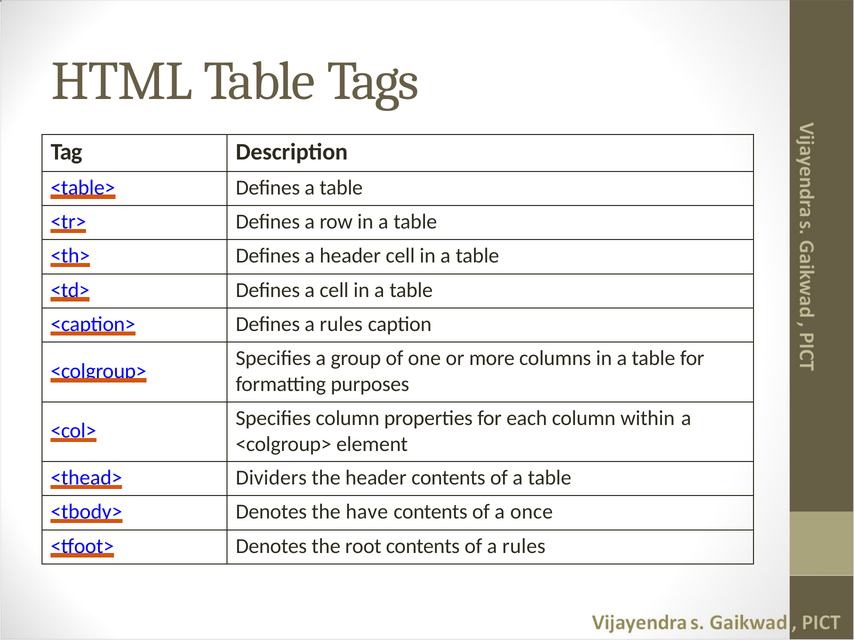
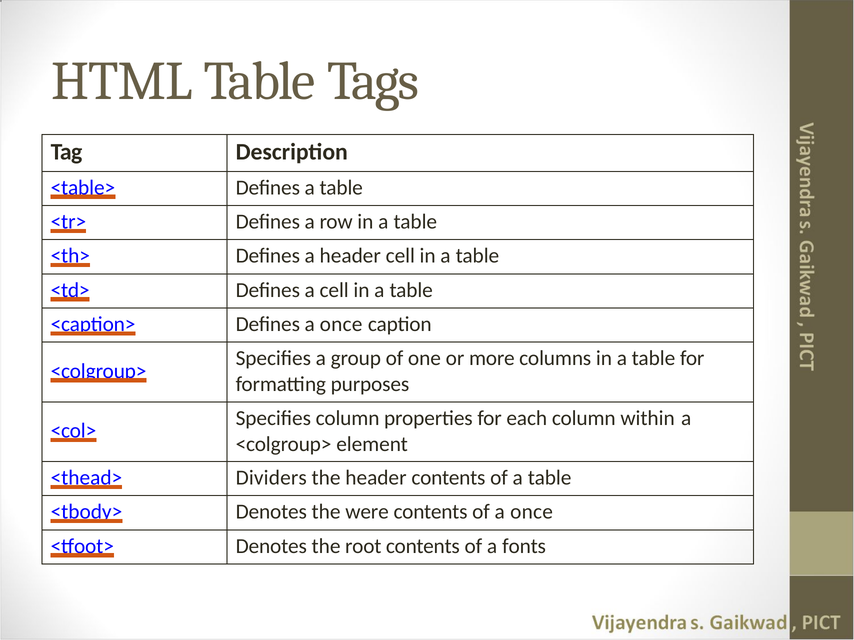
Defines a rules: rules -> once (341, 324)
have: have -> were (367, 512)
of a rules: rules -> fonts (524, 546)
